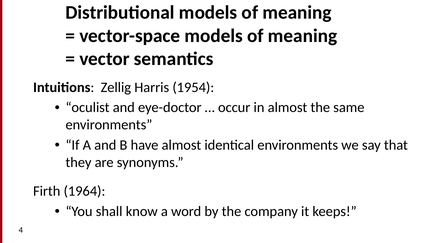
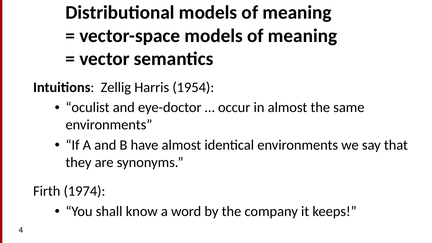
1964: 1964 -> 1974 (84, 191)
